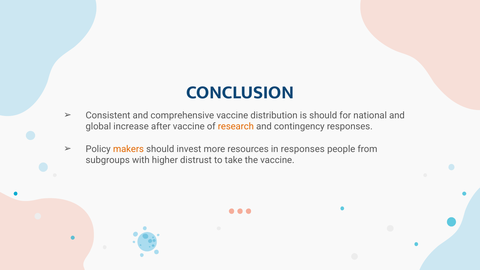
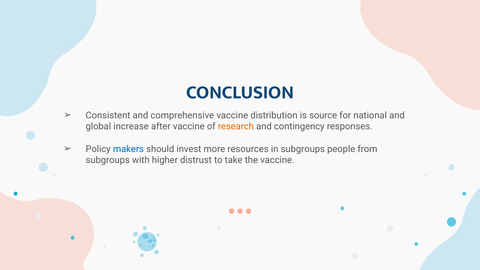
is should: should -> source (323, 115)
makers colour: orange -> blue (128, 149)
in responses: responses -> subgroups (303, 149)
